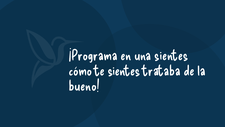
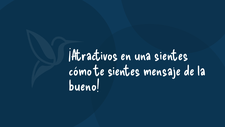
¡Programa: ¡Programa -> ¡Atractivos (93, 55)
trataba: trataba -> mensaje (162, 71)
